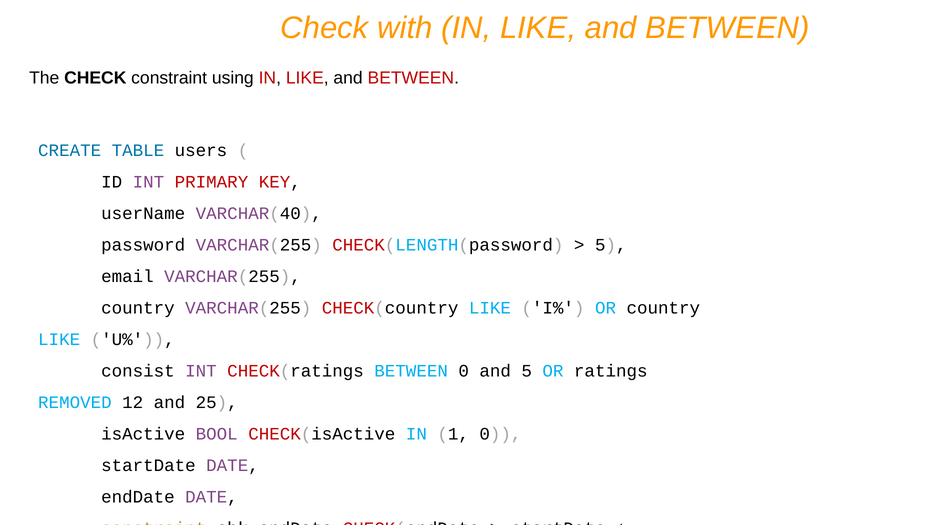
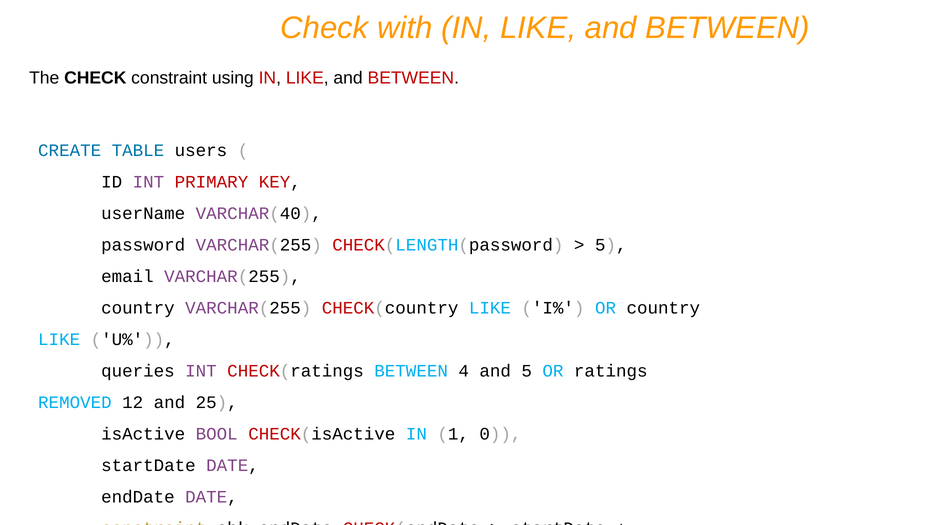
consist: consist -> queries (138, 371)
BETWEEN 0: 0 -> 4 (464, 371)
